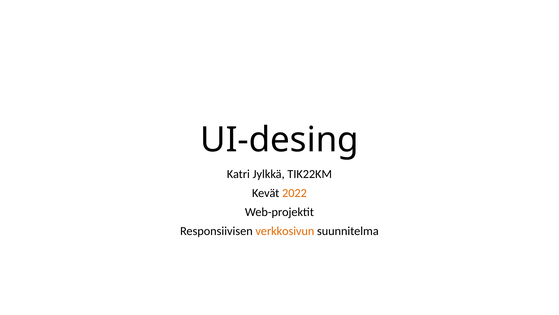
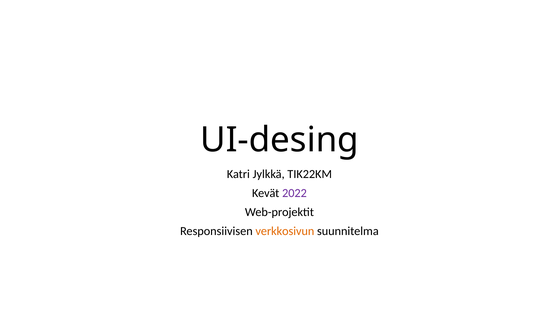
2022 colour: orange -> purple (294, 193)
